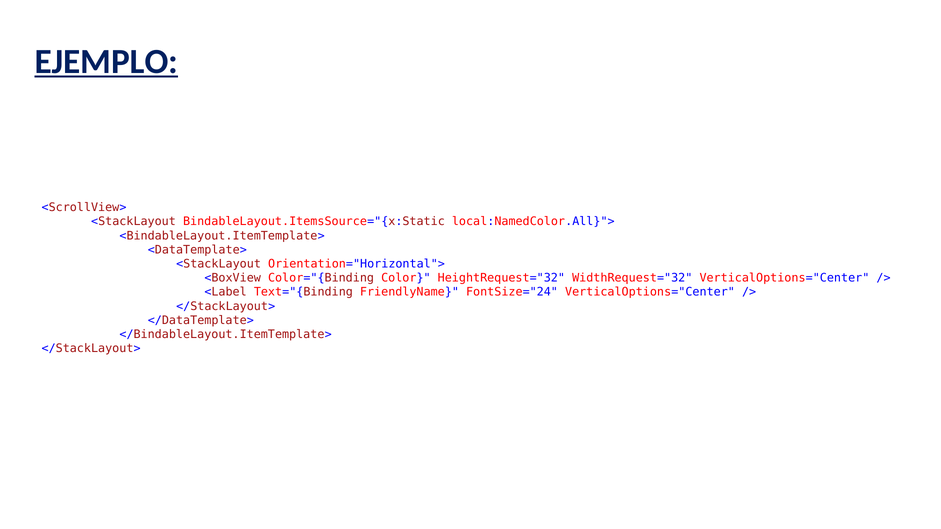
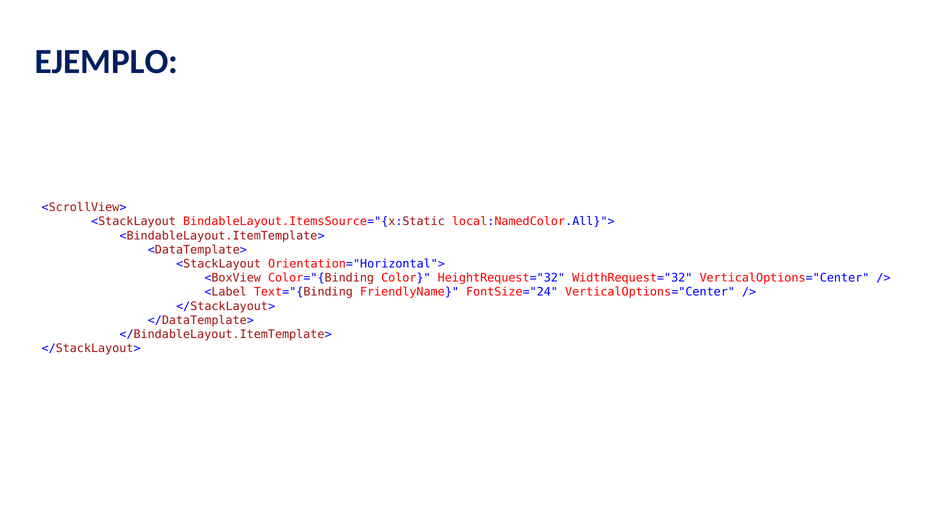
EJEMPLO underline: present -> none (106, 61)
